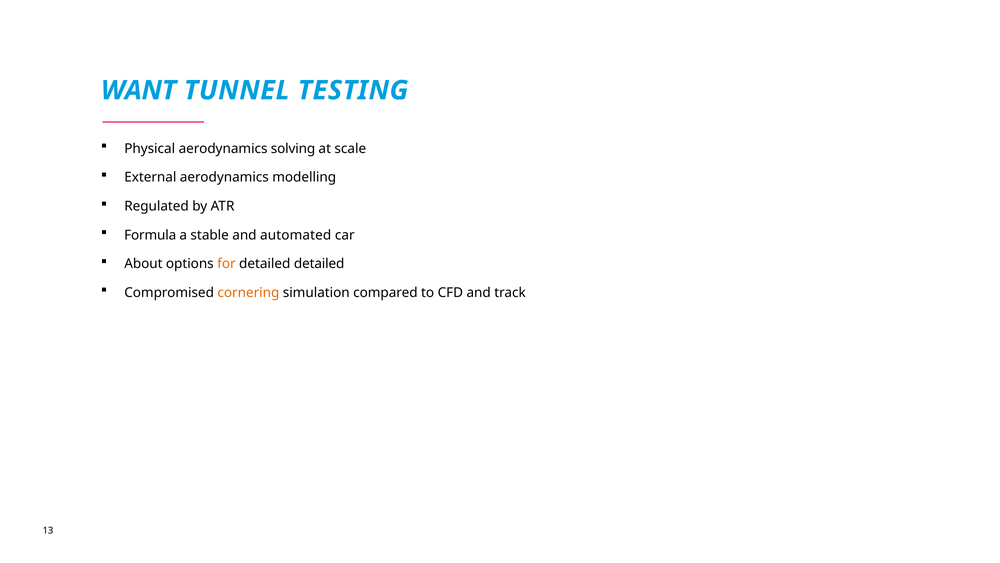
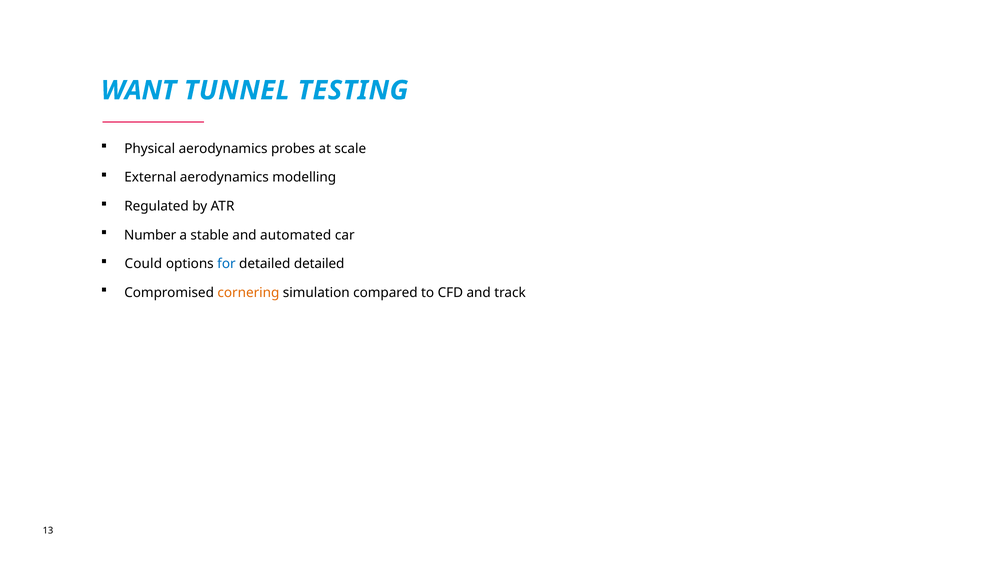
solving: solving -> probes (293, 149)
Formula: Formula -> Number (150, 235)
About: About -> Could (143, 264)
for colour: orange -> blue (226, 264)
